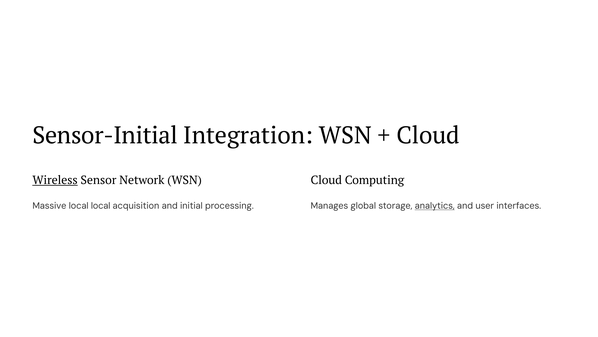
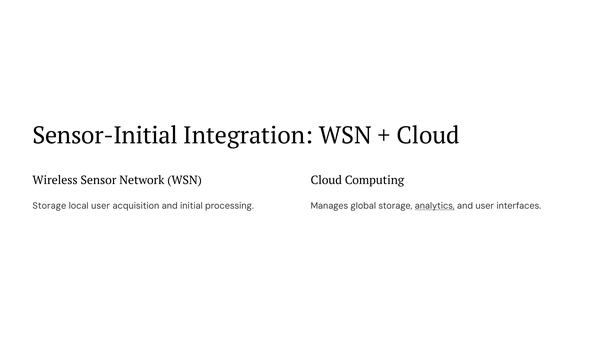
Wireless underline: present -> none (55, 180)
Massive: Massive -> Storage (49, 206)
local local: local -> user (101, 206)
